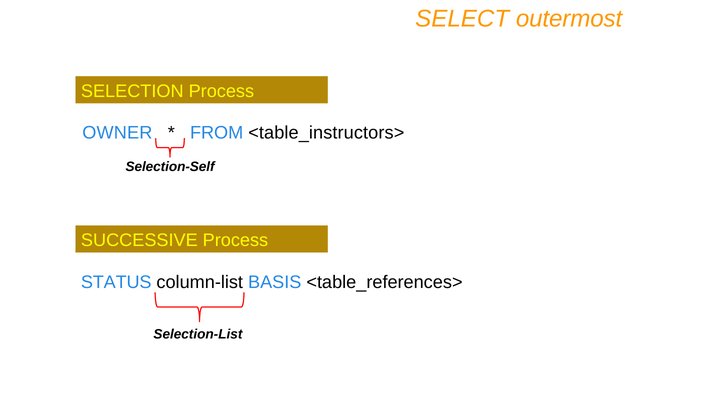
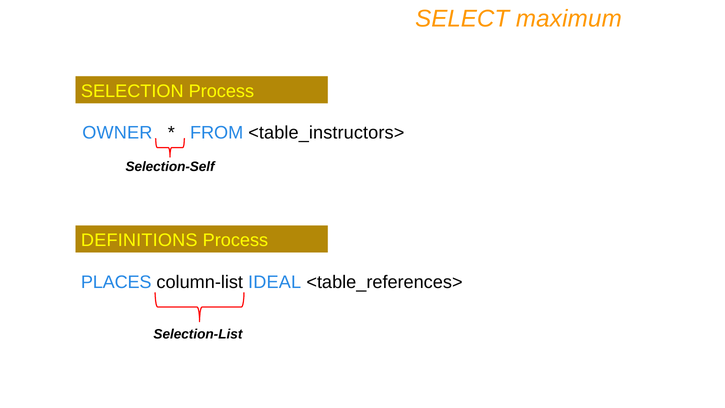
outermost: outermost -> maximum (569, 19)
SUCCESSIVE: SUCCESSIVE -> DEFINITIONS (139, 240)
STATUS: STATUS -> PLACES (116, 282)
BASIS: BASIS -> IDEAL (275, 282)
